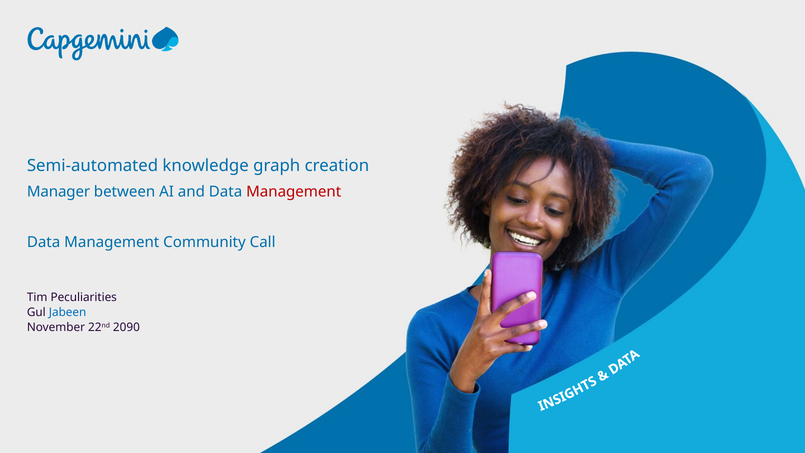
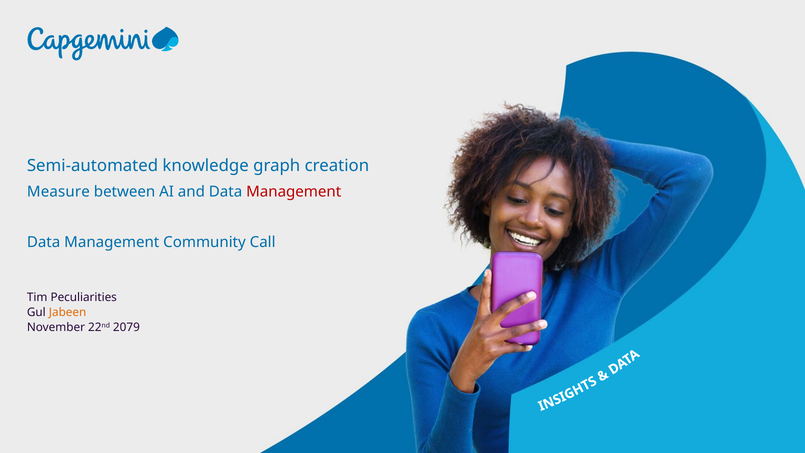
Manager: Manager -> Measure (58, 192)
Jabeen colour: blue -> orange (68, 312)
2090: 2090 -> 2079 (126, 327)
